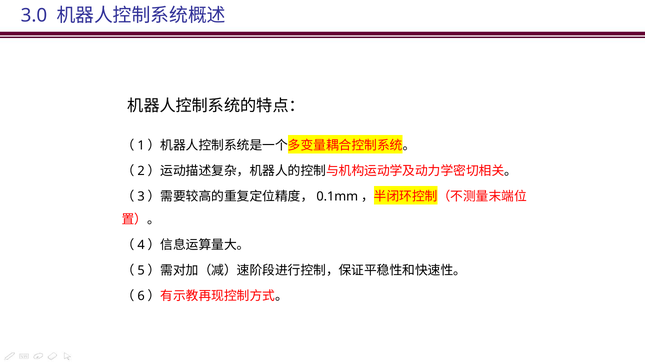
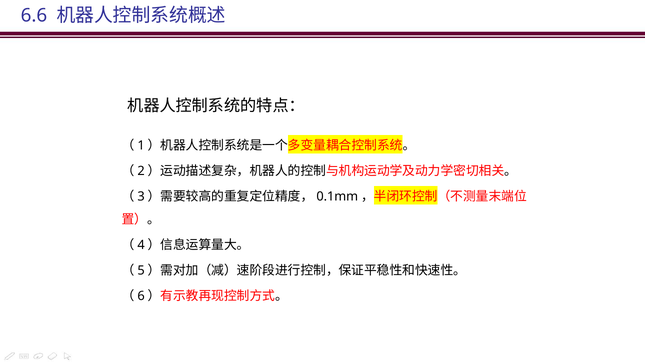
3.0: 3.0 -> 6.6 (34, 16)
